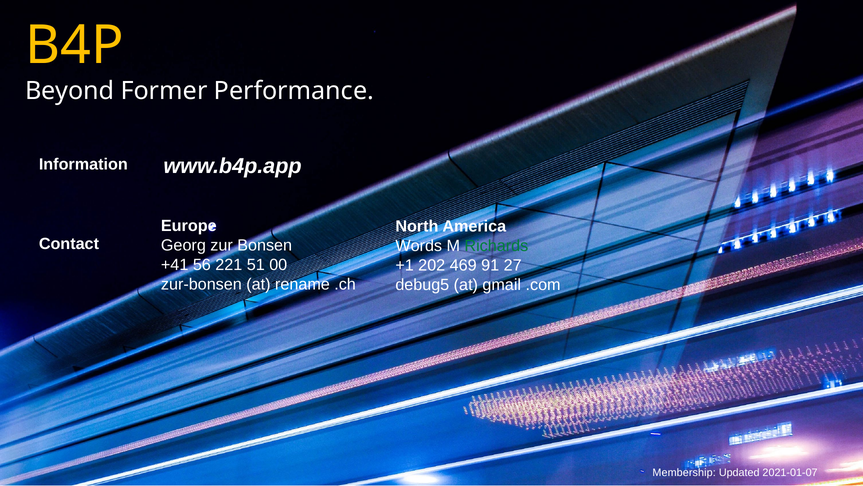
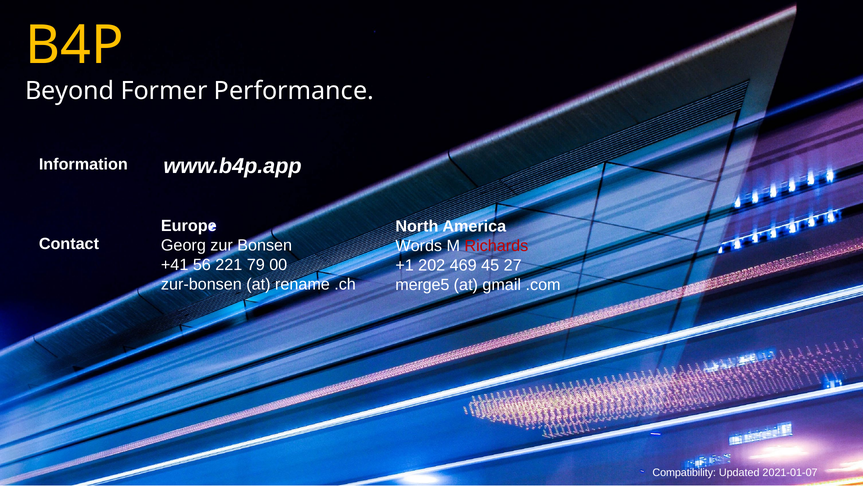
Richards colour: green -> red (496, 246)
51: 51 -> 79 (256, 265)
91: 91 -> 45 (490, 265)
debug5: debug5 -> merge5 (422, 285)
Membership: Membership -> Compatibility (684, 472)
